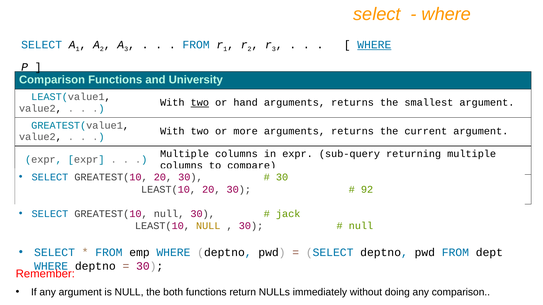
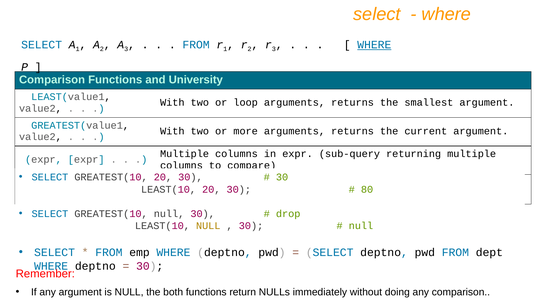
two underline: present -> none (200, 103)
hand: hand -> loop (246, 103)
92: 92 -> 80 (367, 190)
jack: jack -> drop (288, 214)
